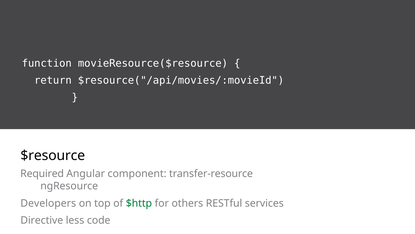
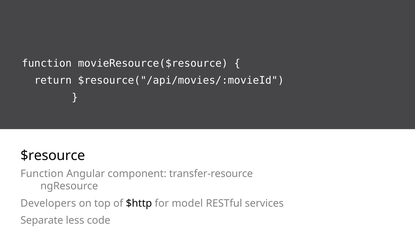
Required: Required -> Function (42, 173)
$http colour: green -> black (139, 203)
others: others -> model (187, 203)
Directive: Directive -> Separate (42, 220)
